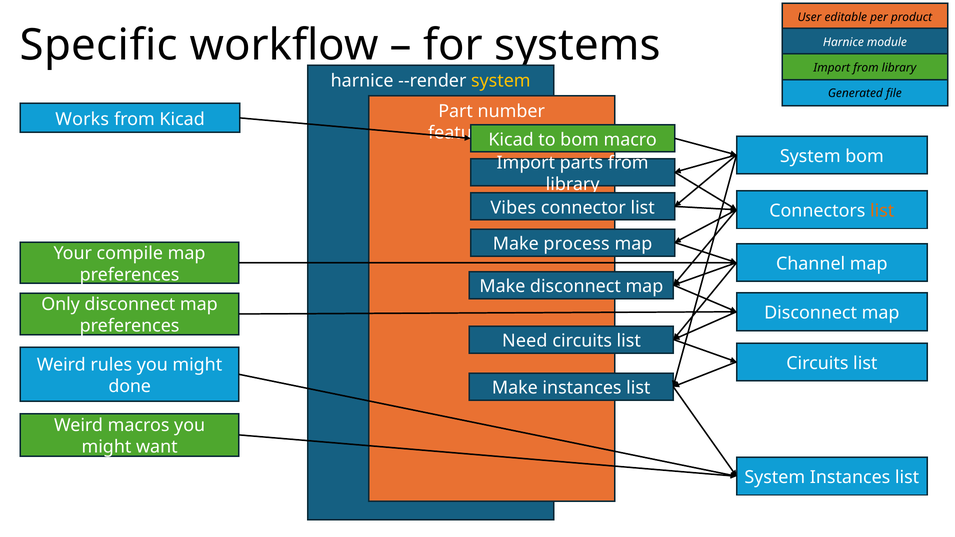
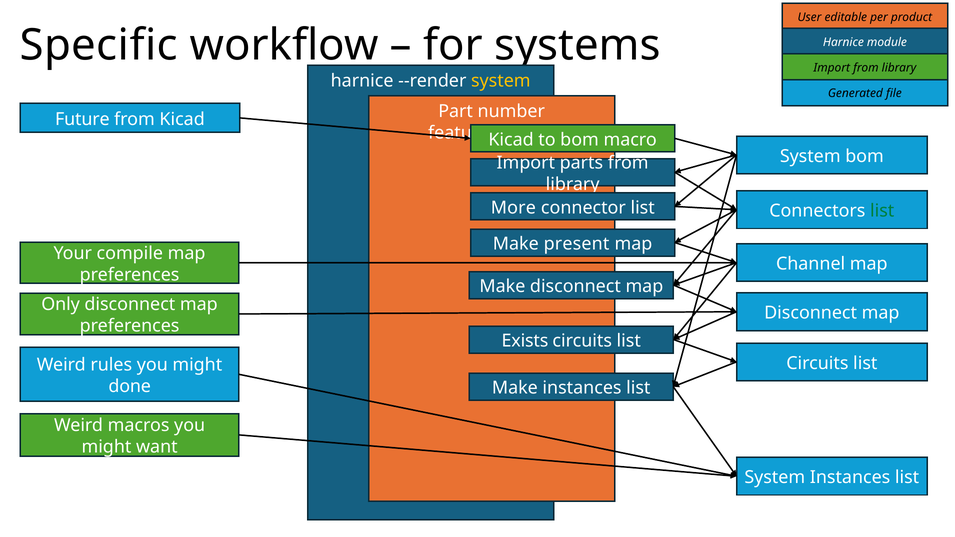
Works: Works -> Future (82, 119)
Vibes: Vibes -> More (513, 208)
list colour: orange -> green (882, 211)
process: process -> present (577, 244)
Need: Need -> Exists (525, 341)
